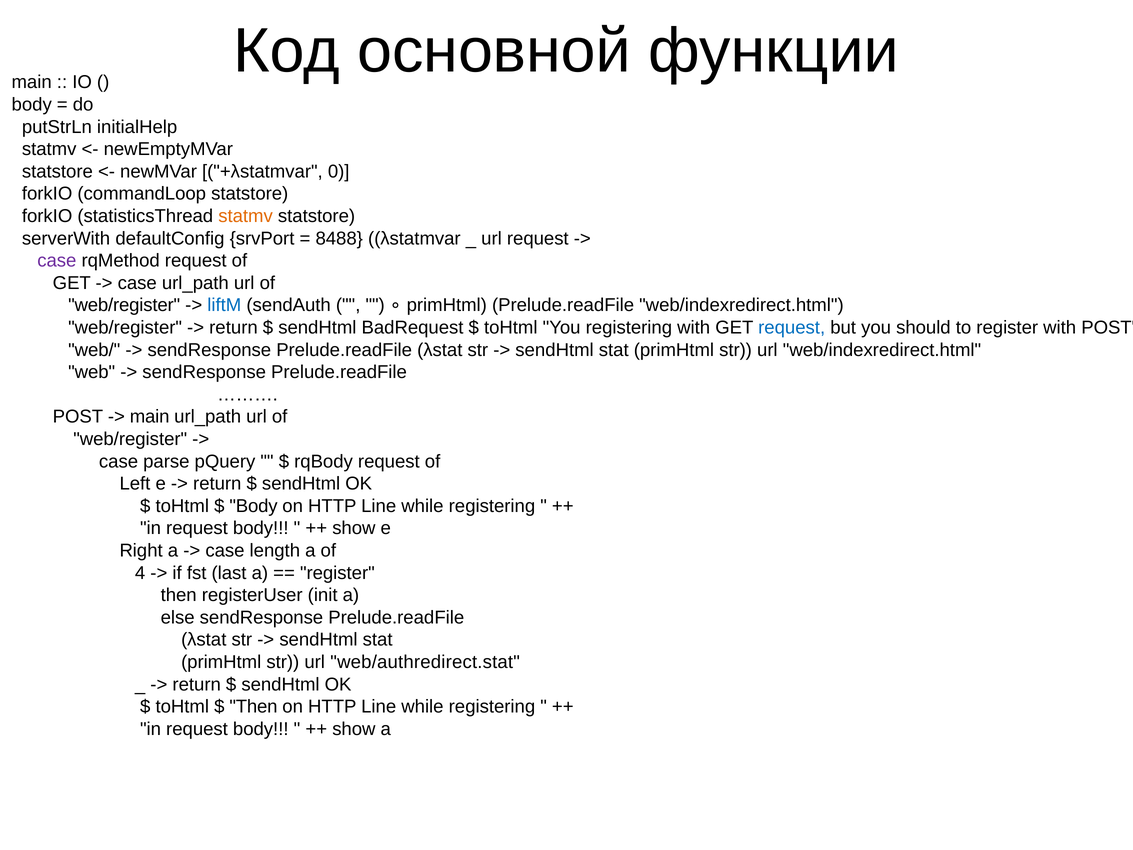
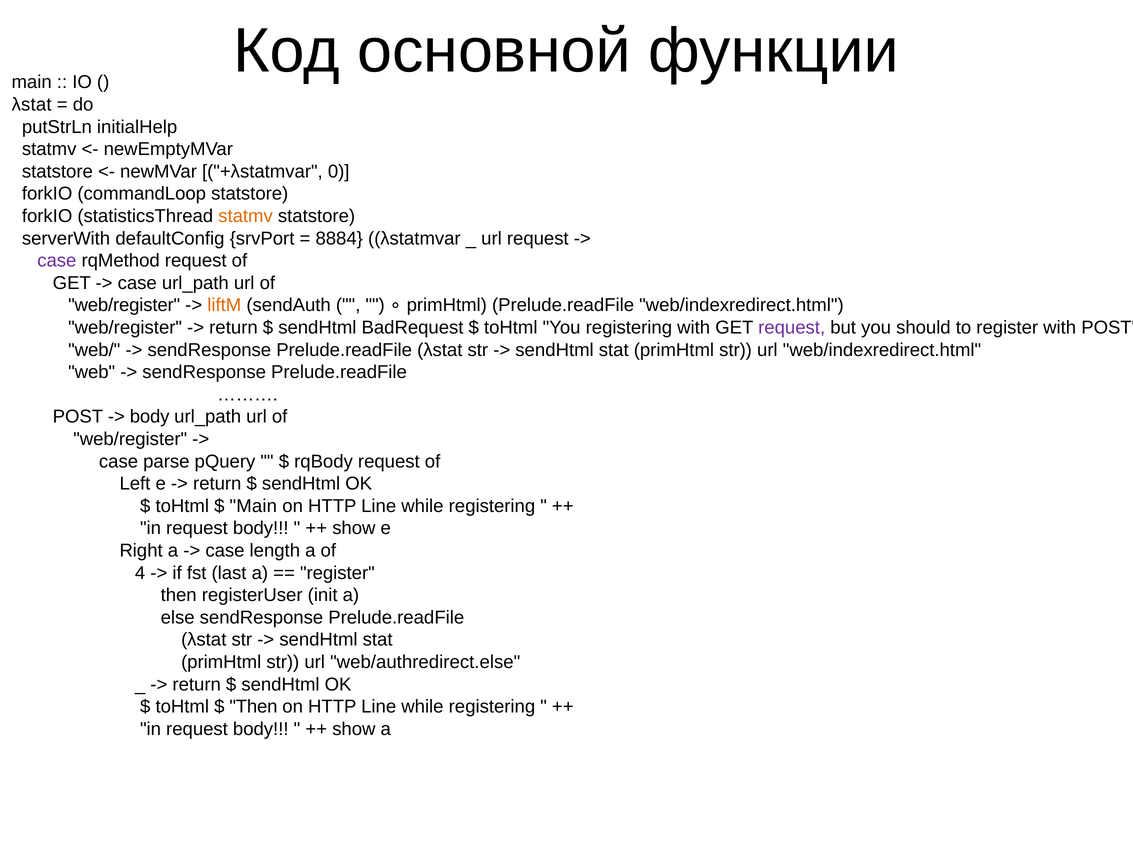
body: body -> λstat (32, 105)
8488: 8488 -> 8884 (339, 238)
liftM colour: blue -> orange (224, 305)
request colour: blue -> purple (792, 327)
main: main -> body (150, 417)
Body: Body -> Main (253, 506)
web/authredirect.stat: web/authredirect.stat -> web/authredirect.else (425, 662)
